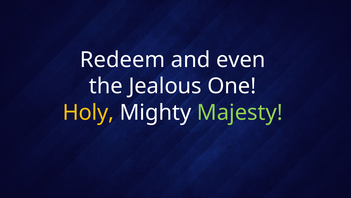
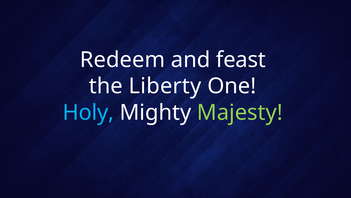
even: even -> feast (241, 60)
Jealous: Jealous -> Liberty (165, 86)
Holy colour: yellow -> light blue (88, 112)
